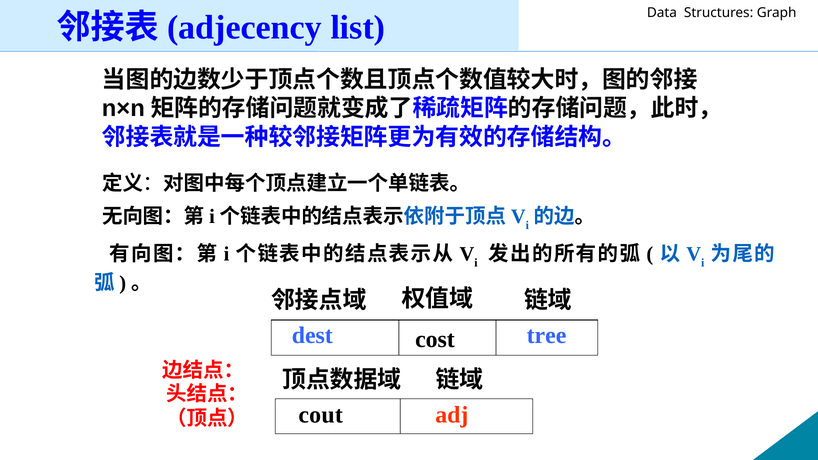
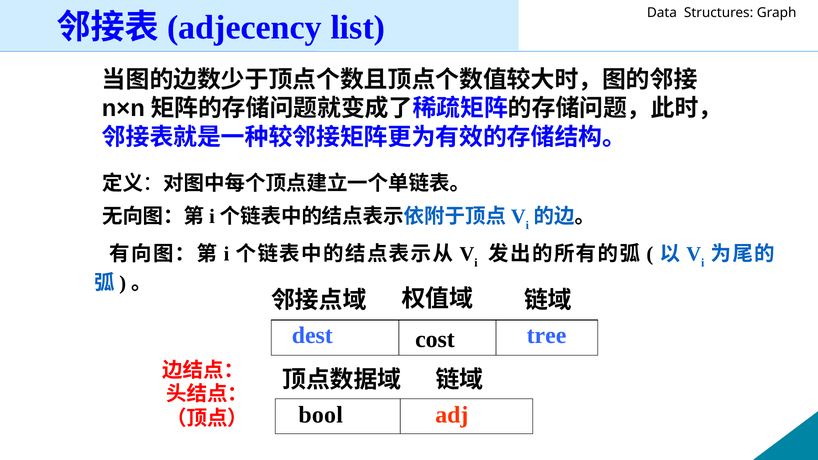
cout: cout -> bool (321, 415)
